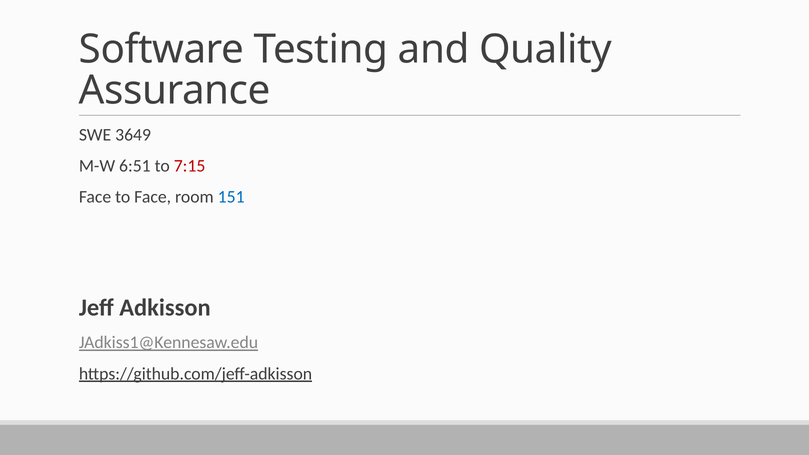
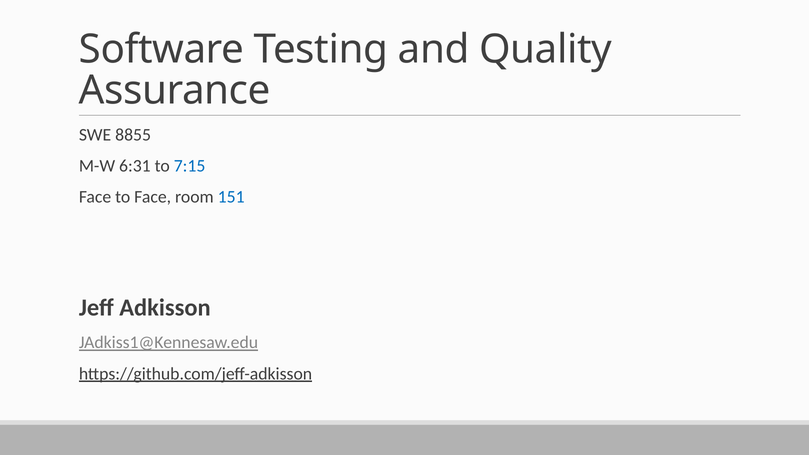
3649: 3649 -> 8855 (133, 135)
6:51: 6:51 -> 6:31 (135, 166)
7:15 colour: red -> blue (190, 166)
